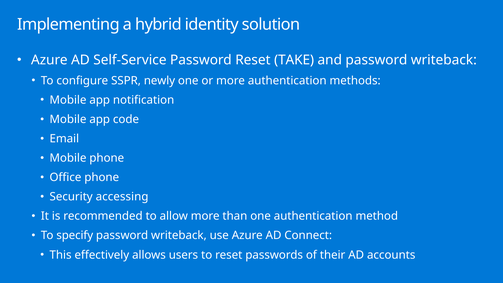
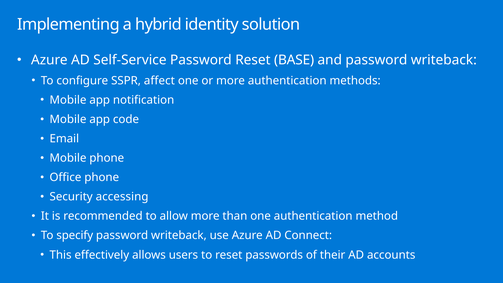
TAKE: TAKE -> BASE (294, 60)
newly: newly -> affect (159, 81)
